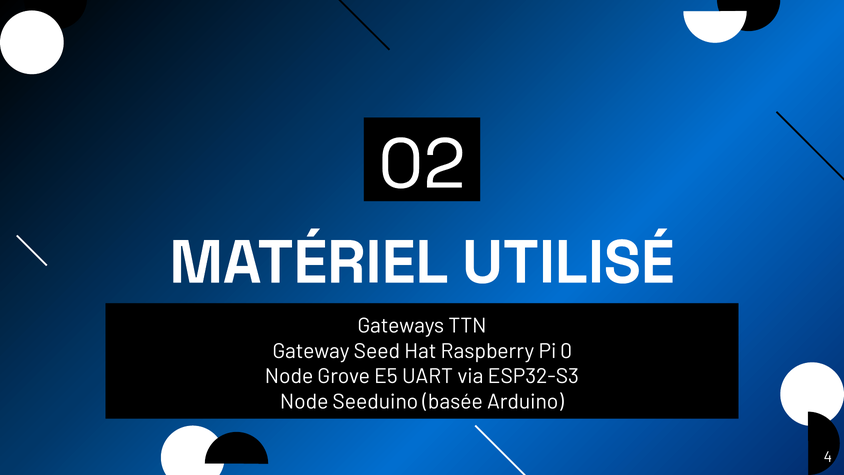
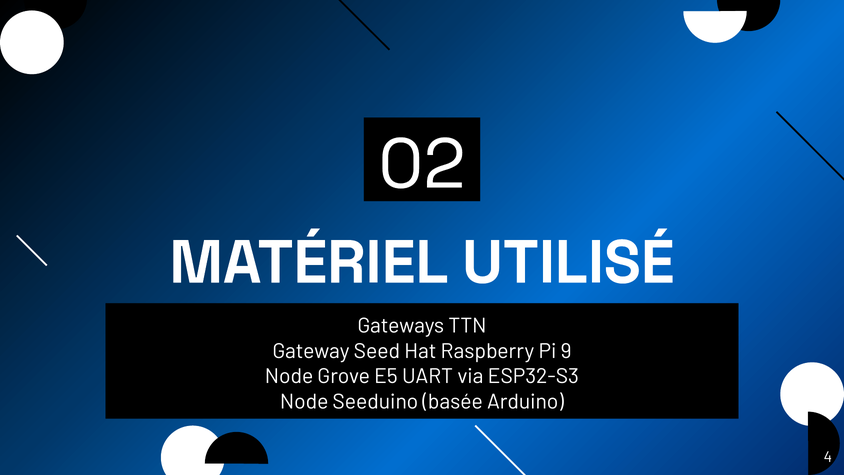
0: 0 -> 9 (566, 351)
